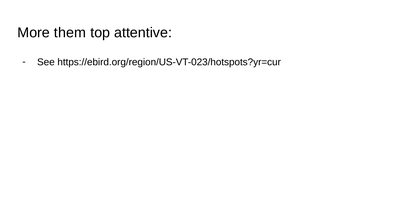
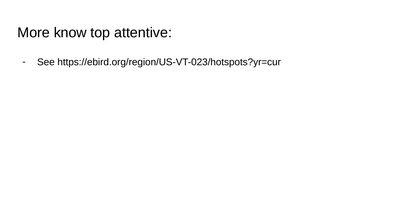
them: them -> know (70, 33)
